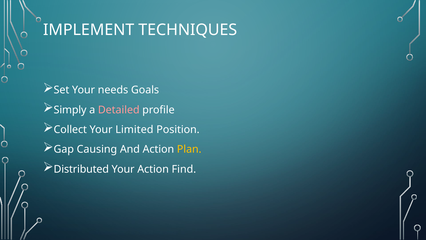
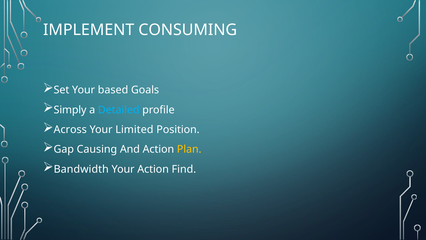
TECHNIQUES: TECHNIQUES -> CONSUMING (188, 30)
needs: needs -> based (113, 90)
Detailed colour: pink -> light blue (119, 110)
Collect: Collect -> Across (70, 129)
Distributed: Distributed -> Bandwidth (81, 169)
